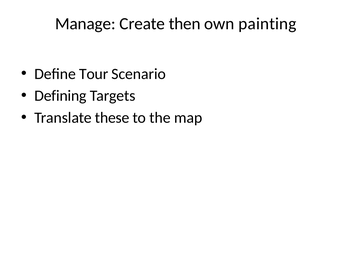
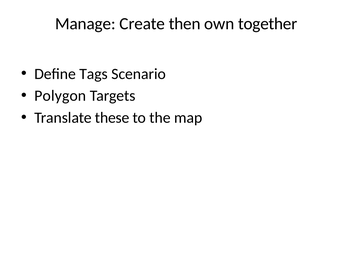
painting: painting -> together (268, 24)
Tour: Tour -> Tags (94, 74)
Defining: Defining -> Polygon (60, 96)
